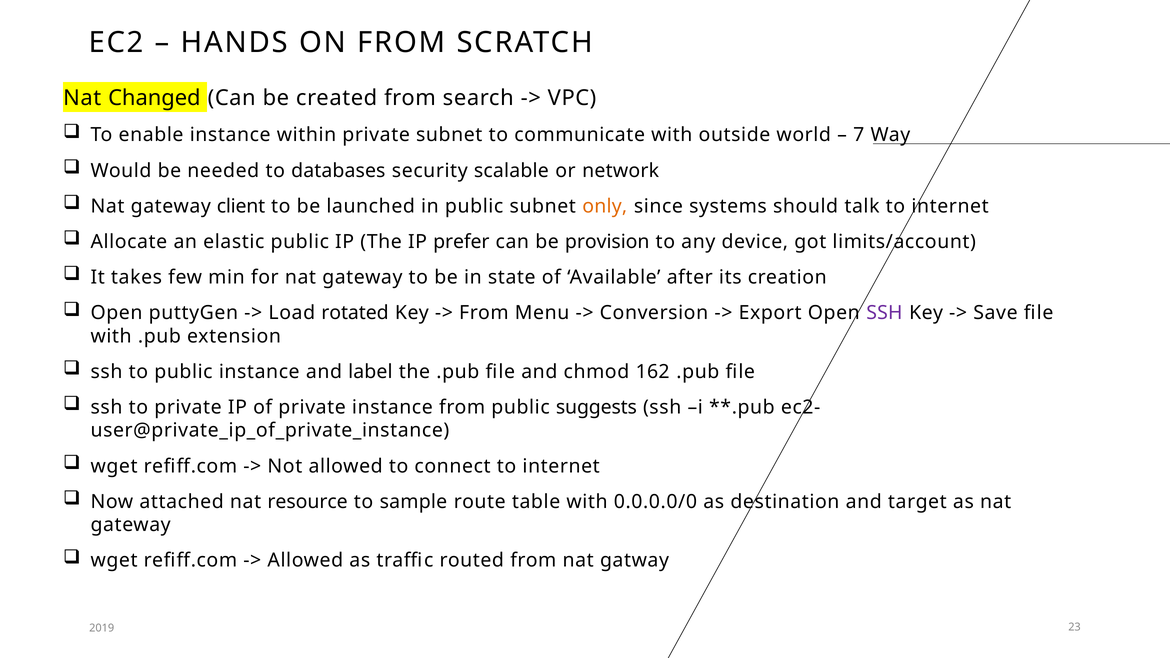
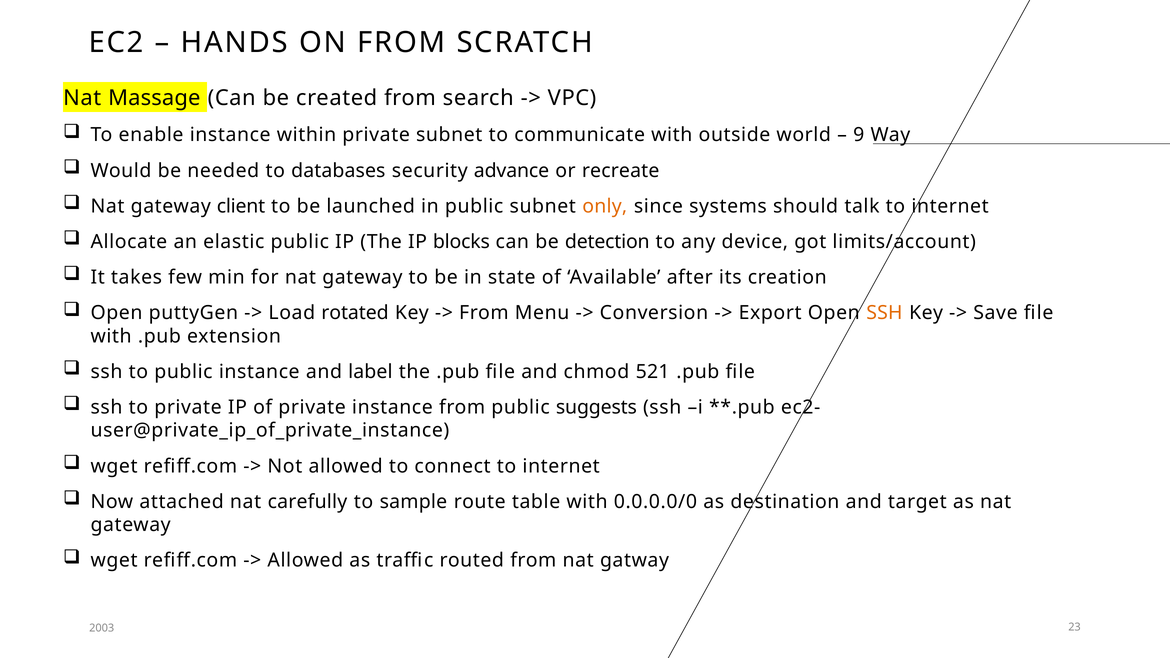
Changed: Changed -> Massage (154, 98)
7: 7 -> 9 (859, 135)
scalable: scalable -> advance (512, 171)
network: network -> recreate (621, 171)
prefer: prefer -> blocks (461, 242)
provision: provision -> detection (607, 242)
SSH colour: purple -> orange (884, 313)
162: 162 -> 521 (653, 372)
resource: resource -> carefully (307, 502)
2019: 2019 -> 2003 (102, 628)
